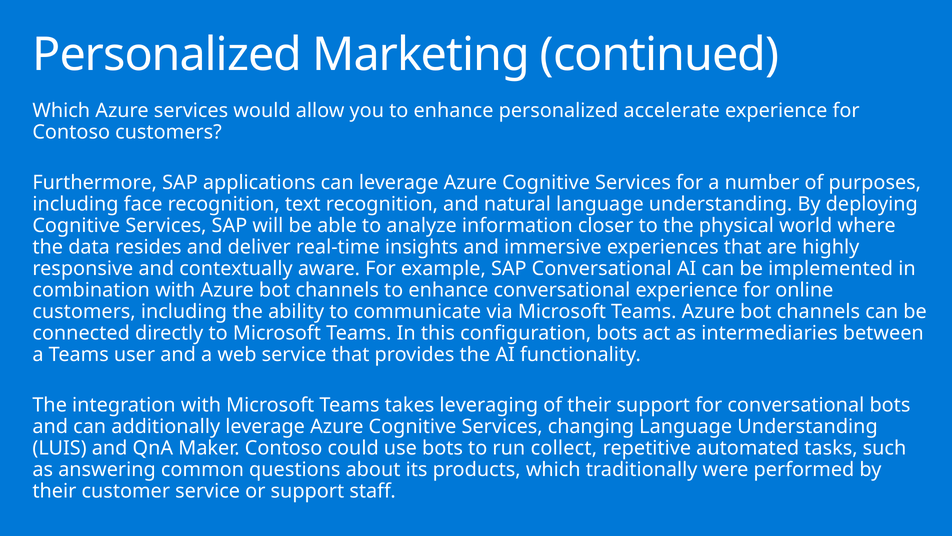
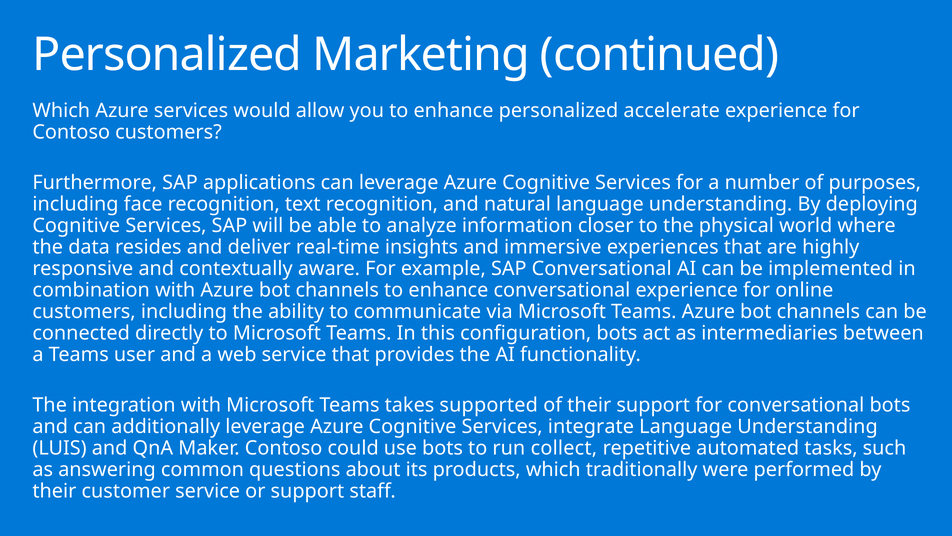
leveraging: leveraging -> supported (489, 405)
changing: changing -> integrate (591, 426)
